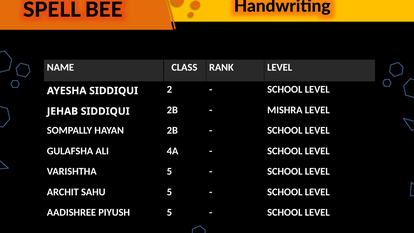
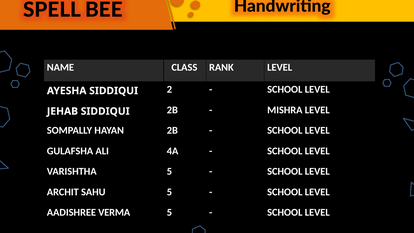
PIYUSH: PIYUSH -> VERMA (114, 212)
